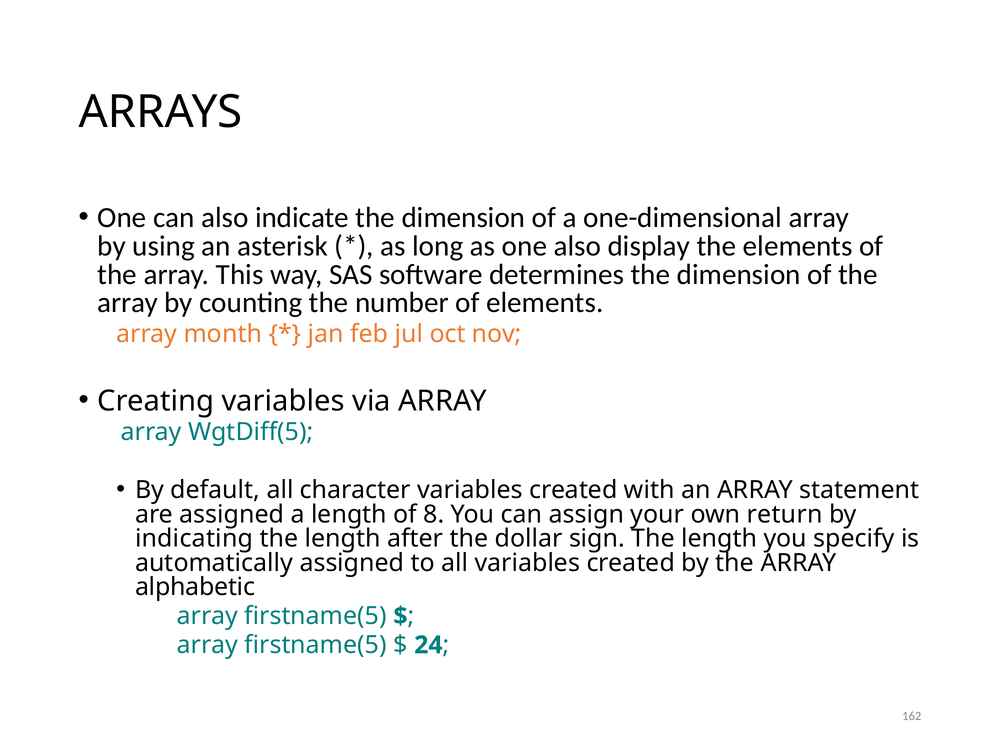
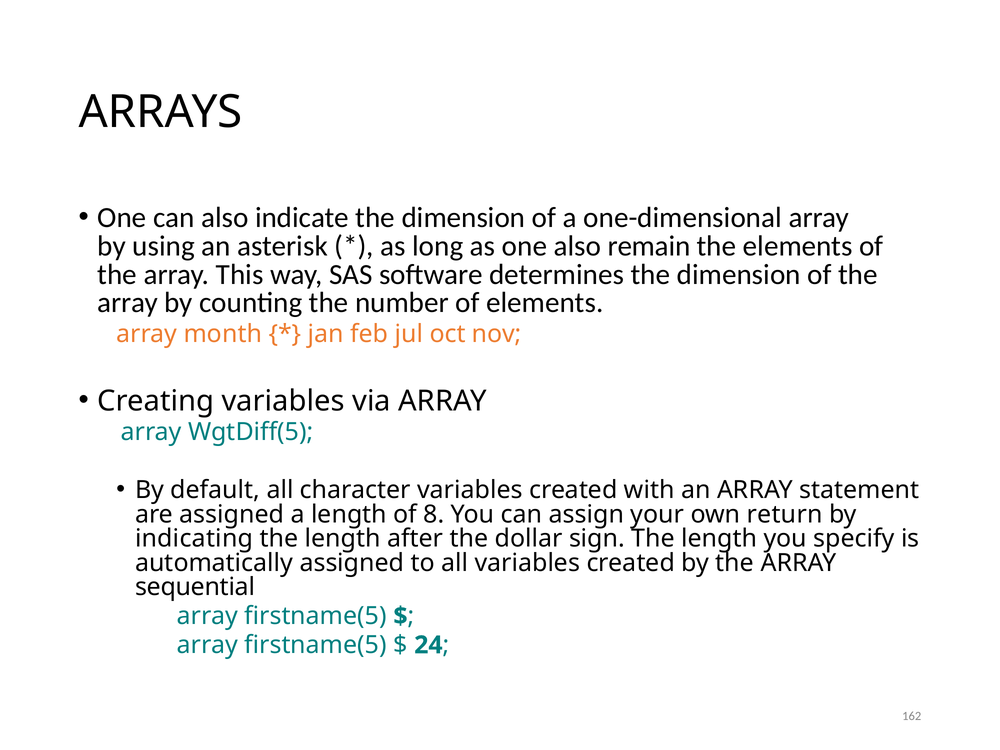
display: display -> remain (649, 246)
alphabetic: alphabetic -> sequential (195, 587)
